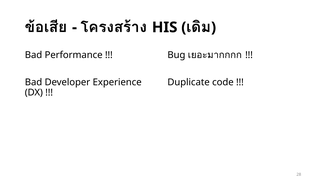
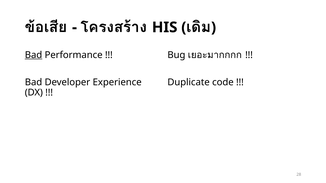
Bad underline: none -> present (34, 55)
